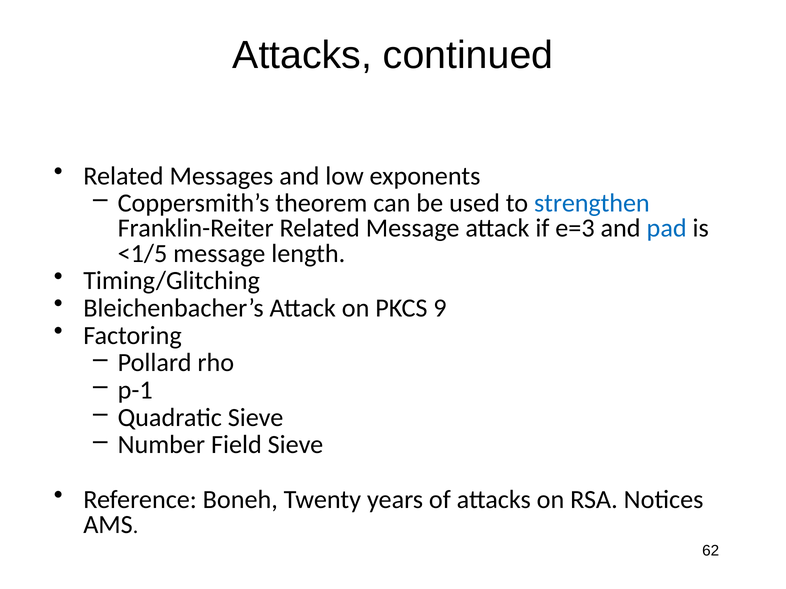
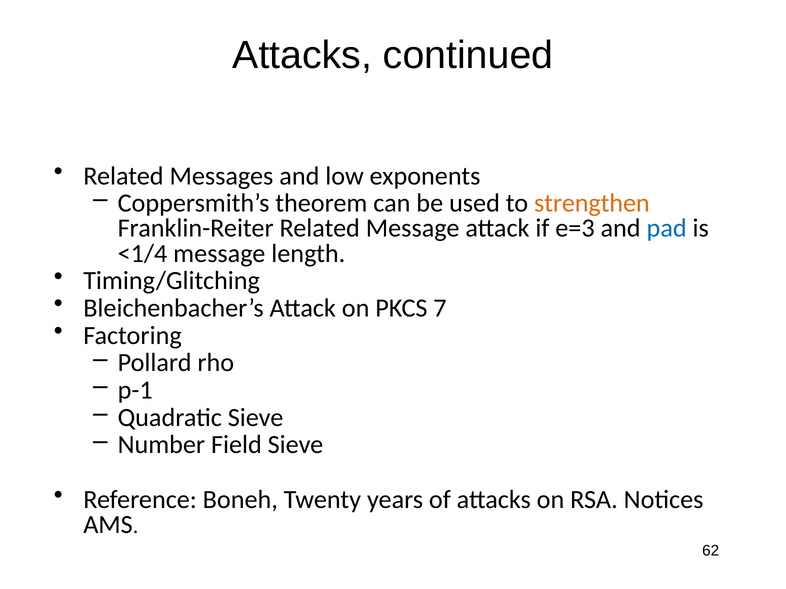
strengthen colour: blue -> orange (592, 203)
<1/5: <1/5 -> <1/4 (142, 254)
9: 9 -> 7 (440, 308)
